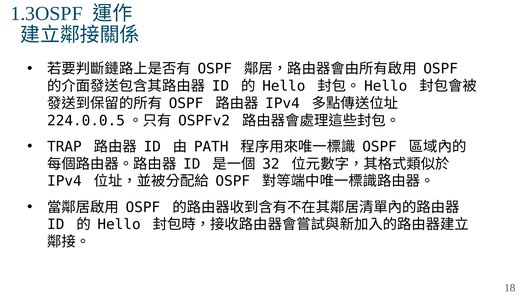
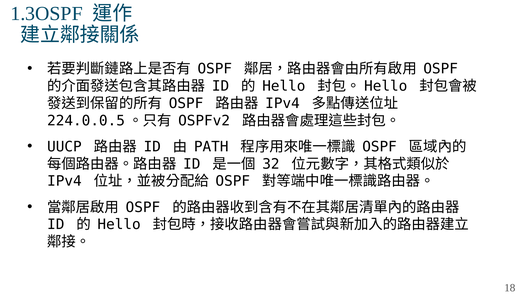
TRAP: TRAP -> UUCP (64, 147)
